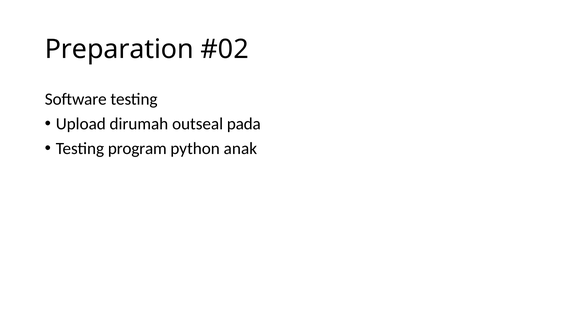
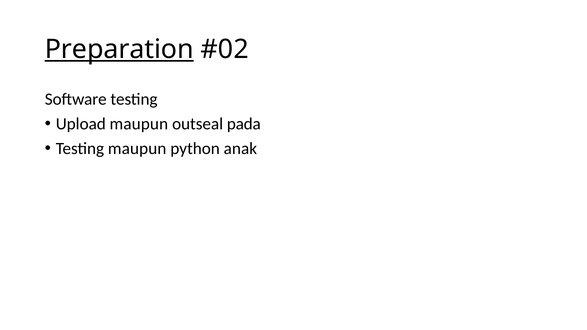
Preparation underline: none -> present (119, 49)
Upload dirumah: dirumah -> maupun (139, 124)
Testing program: program -> maupun (137, 148)
